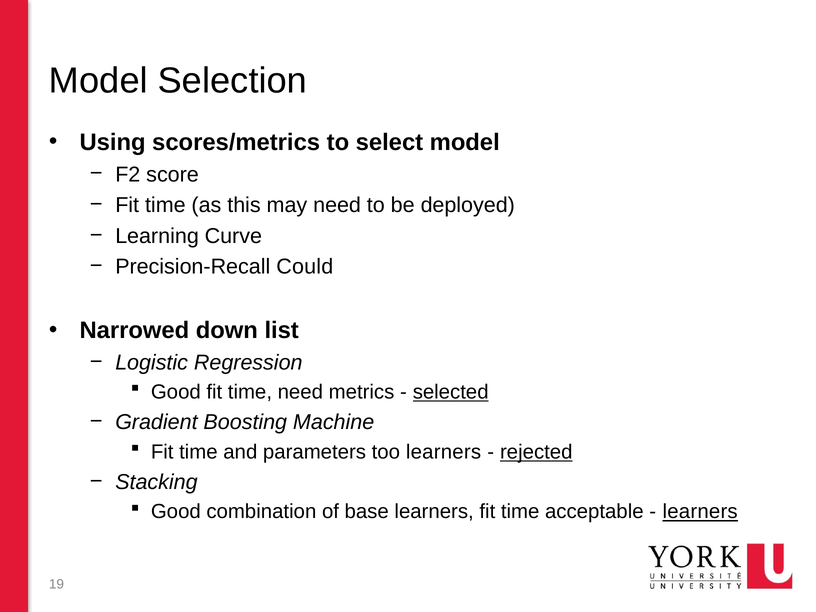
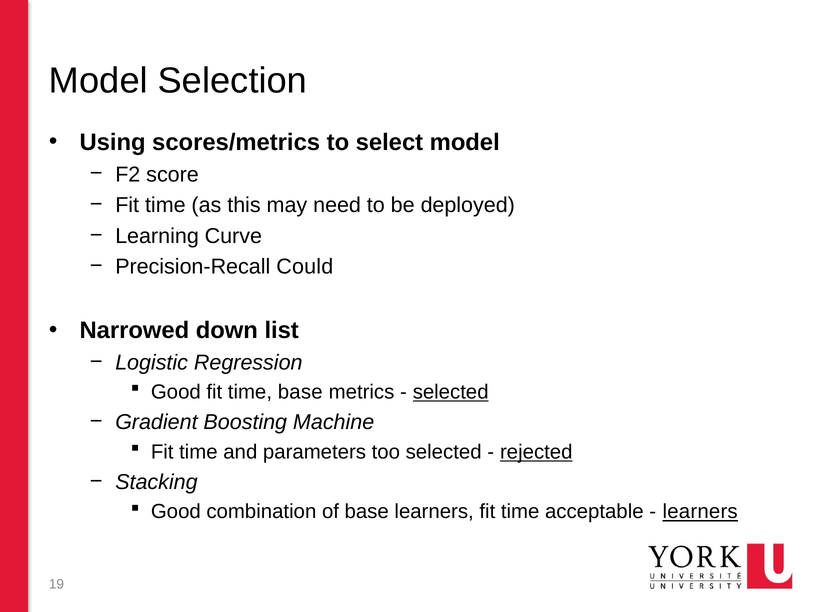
time need: need -> base (300, 392)
too learners: learners -> selected (444, 452)
